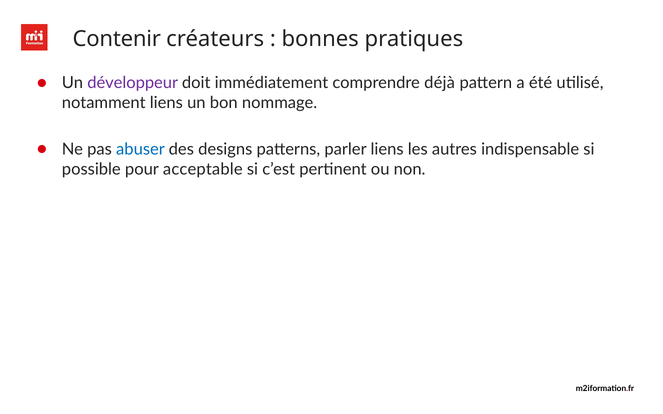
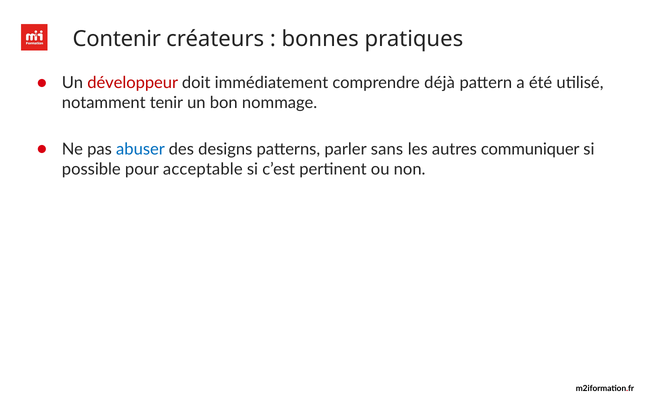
développeur colour: purple -> red (133, 83)
notamment liens: liens -> tenir (166, 103)
parler liens: liens -> sans (387, 149)
indispensable: indispensable -> communiquer (530, 149)
